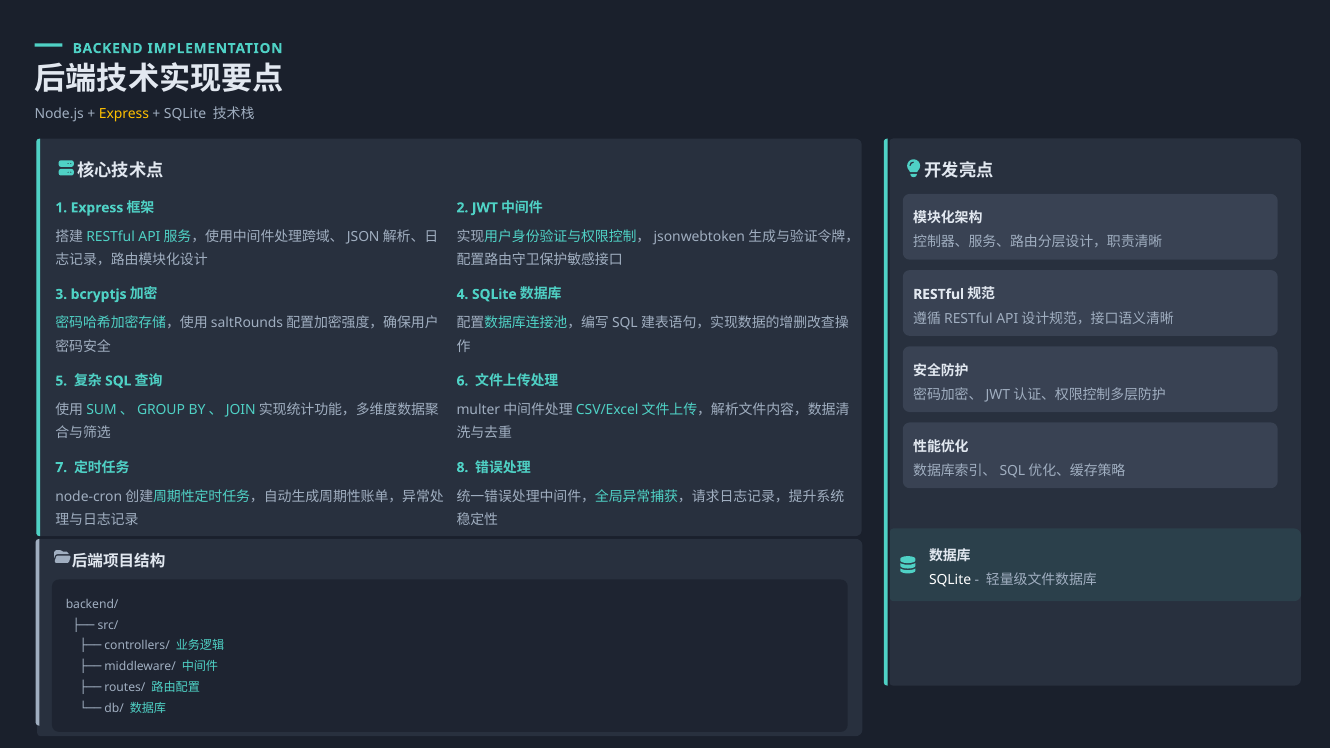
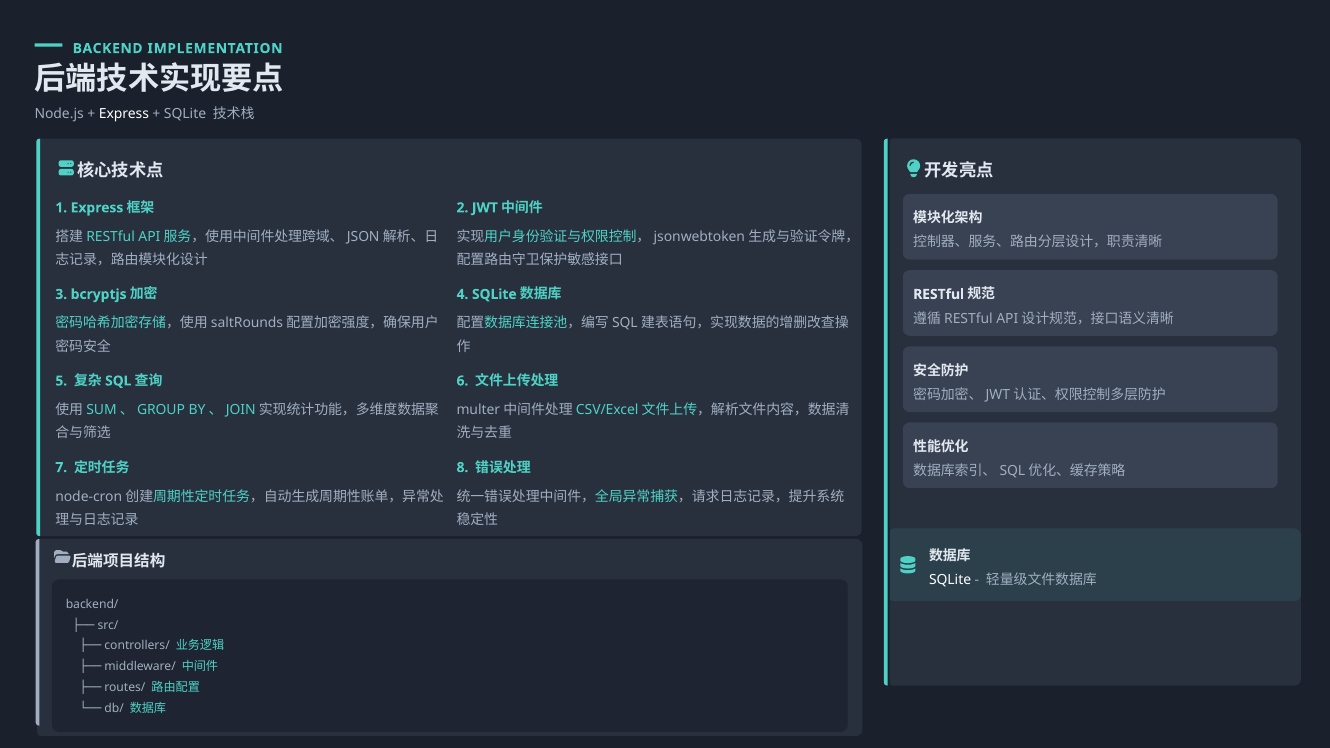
Express colour: yellow -> white (124, 114)
